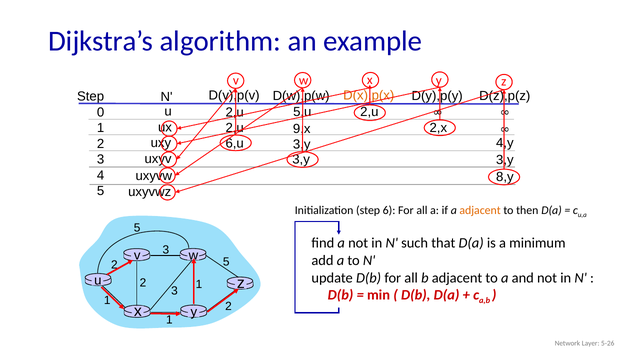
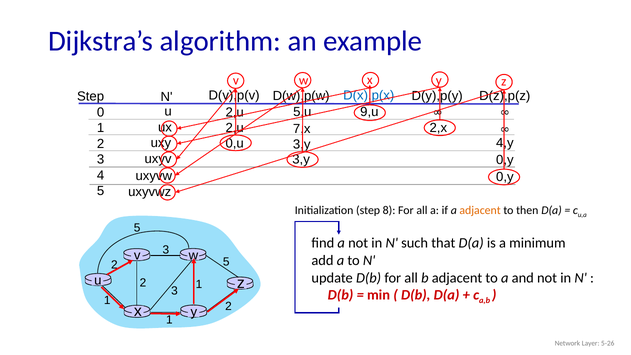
D(x),p(x colour: orange -> blue (369, 95)
2,u: 2,u -> 9,u (369, 112)
9,x: 9,x -> 7,x (302, 129)
6,u: 6,u -> 0,u (235, 144)
3,y: 3,y -> 0,y (505, 160)
8,y: 8,y -> 0,y (505, 177)
6: 6 -> 8 (389, 210)
